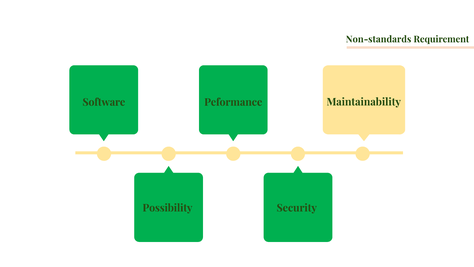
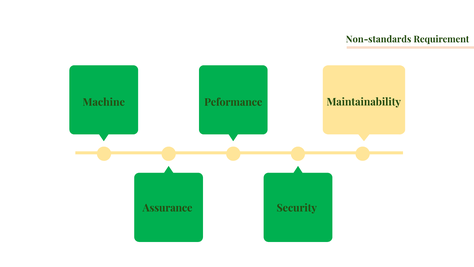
Software: Software -> Machine (104, 102)
Possibility: Possibility -> Assurance (167, 208)
